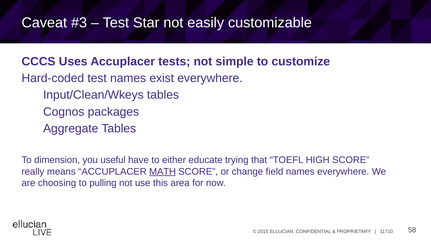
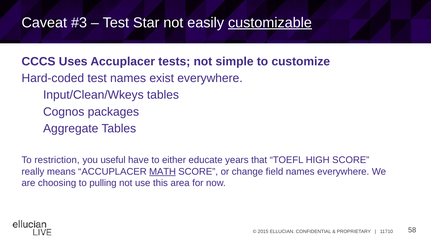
customizable underline: none -> present (270, 23)
dimension: dimension -> restriction (57, 160)
trying: trying -> years (237, 160)
